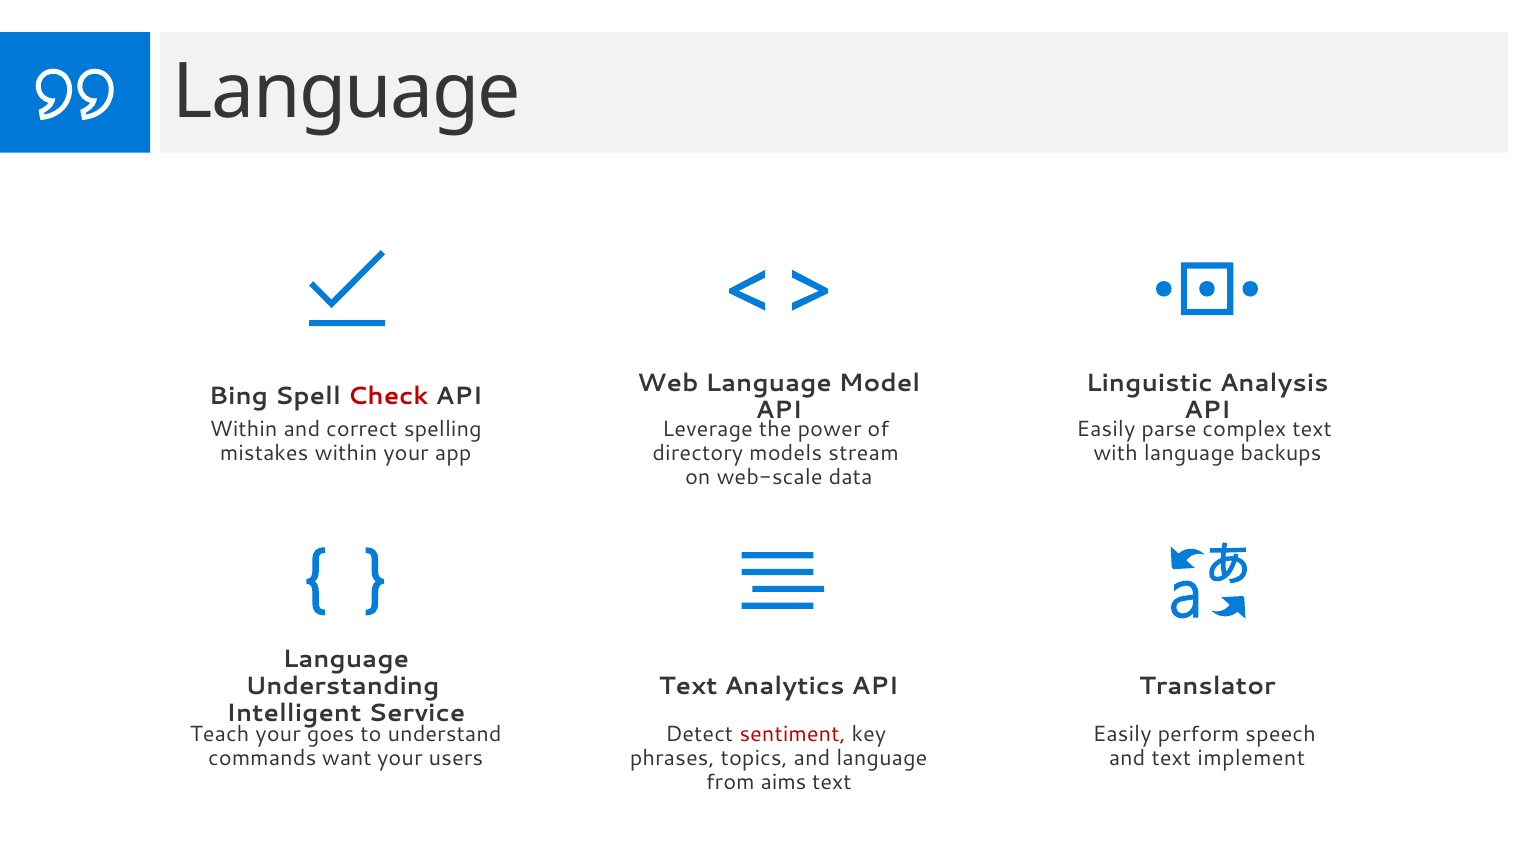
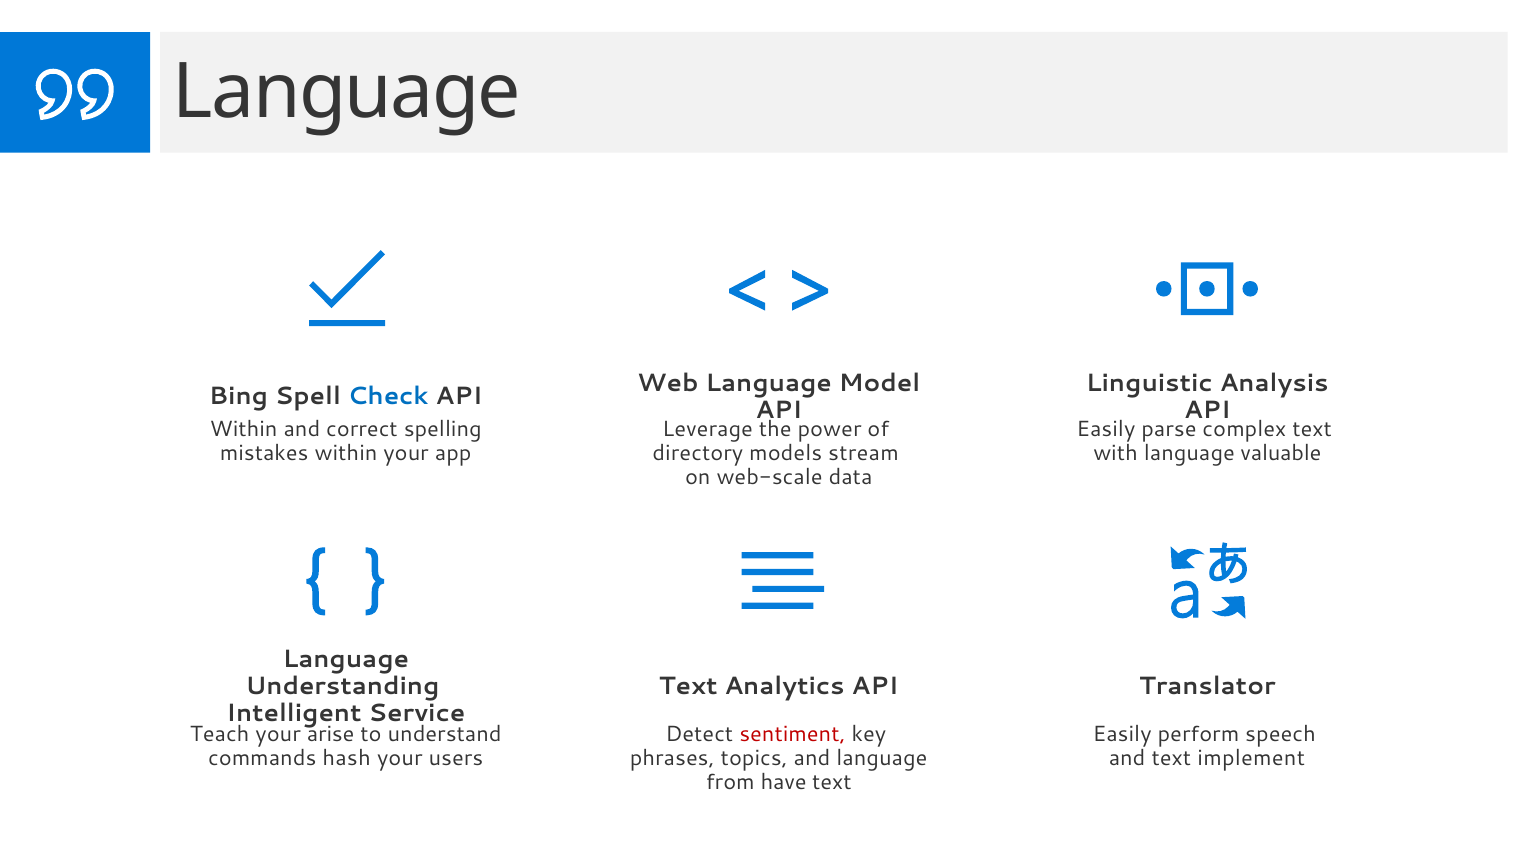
Check colour: red -> blue (388, 397)
backups: backups -> valuable (1281, 453)
goes: goes -> arise (331, 735)
want: want -> hash (347, 759)
aims: aims -> have (784, 782)
